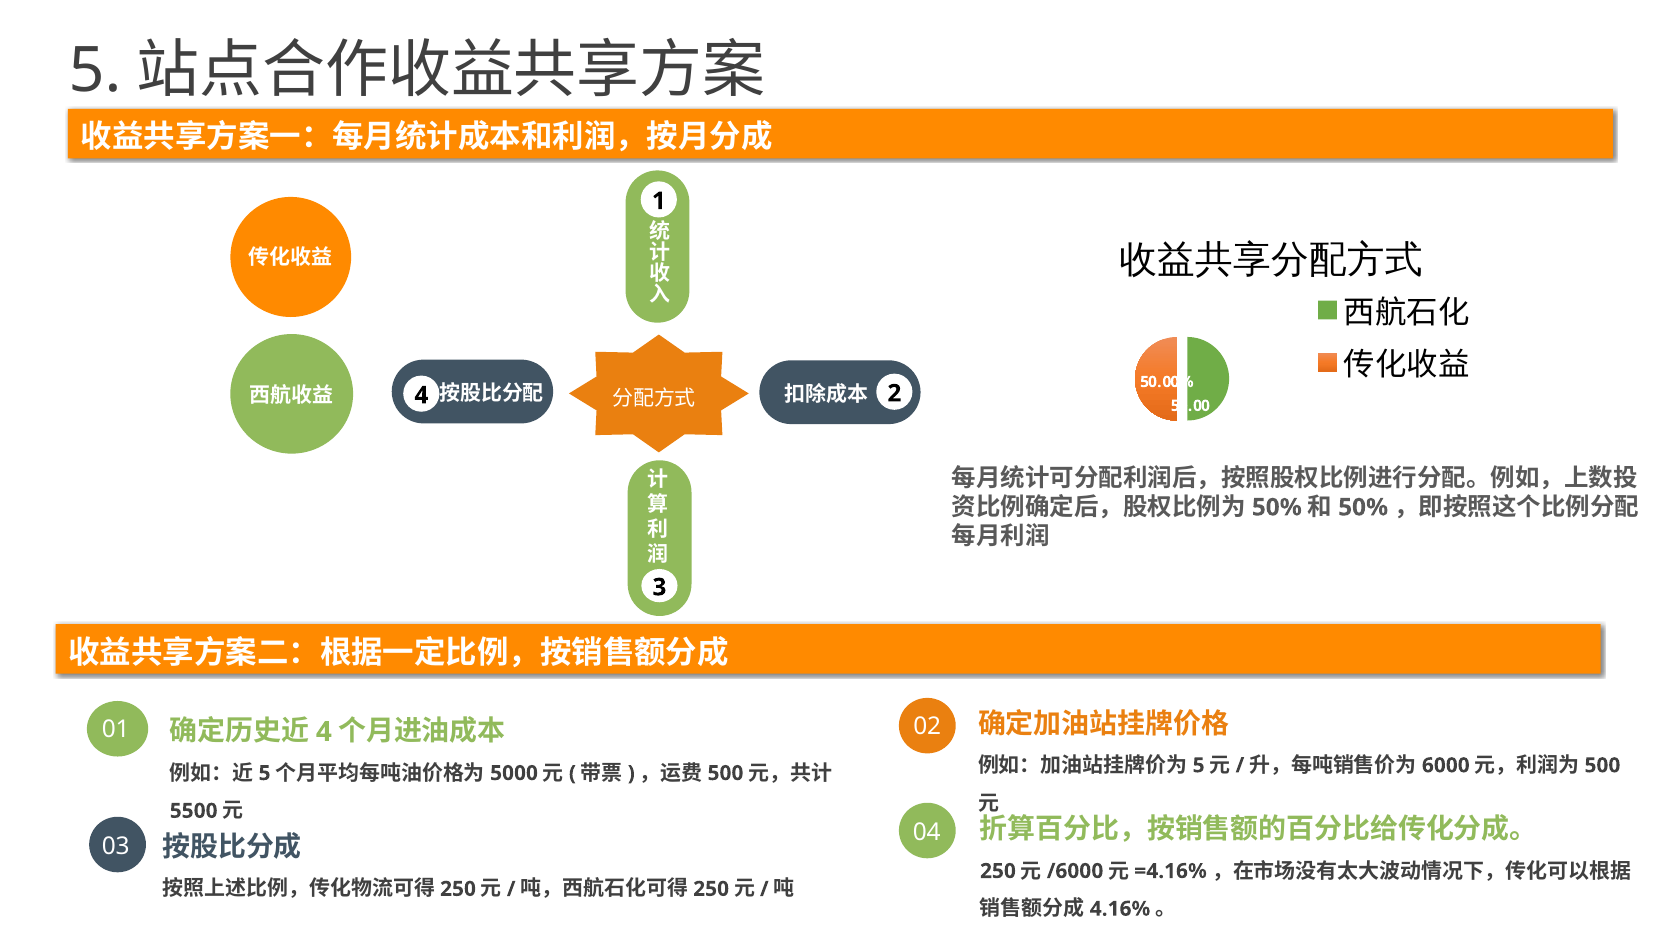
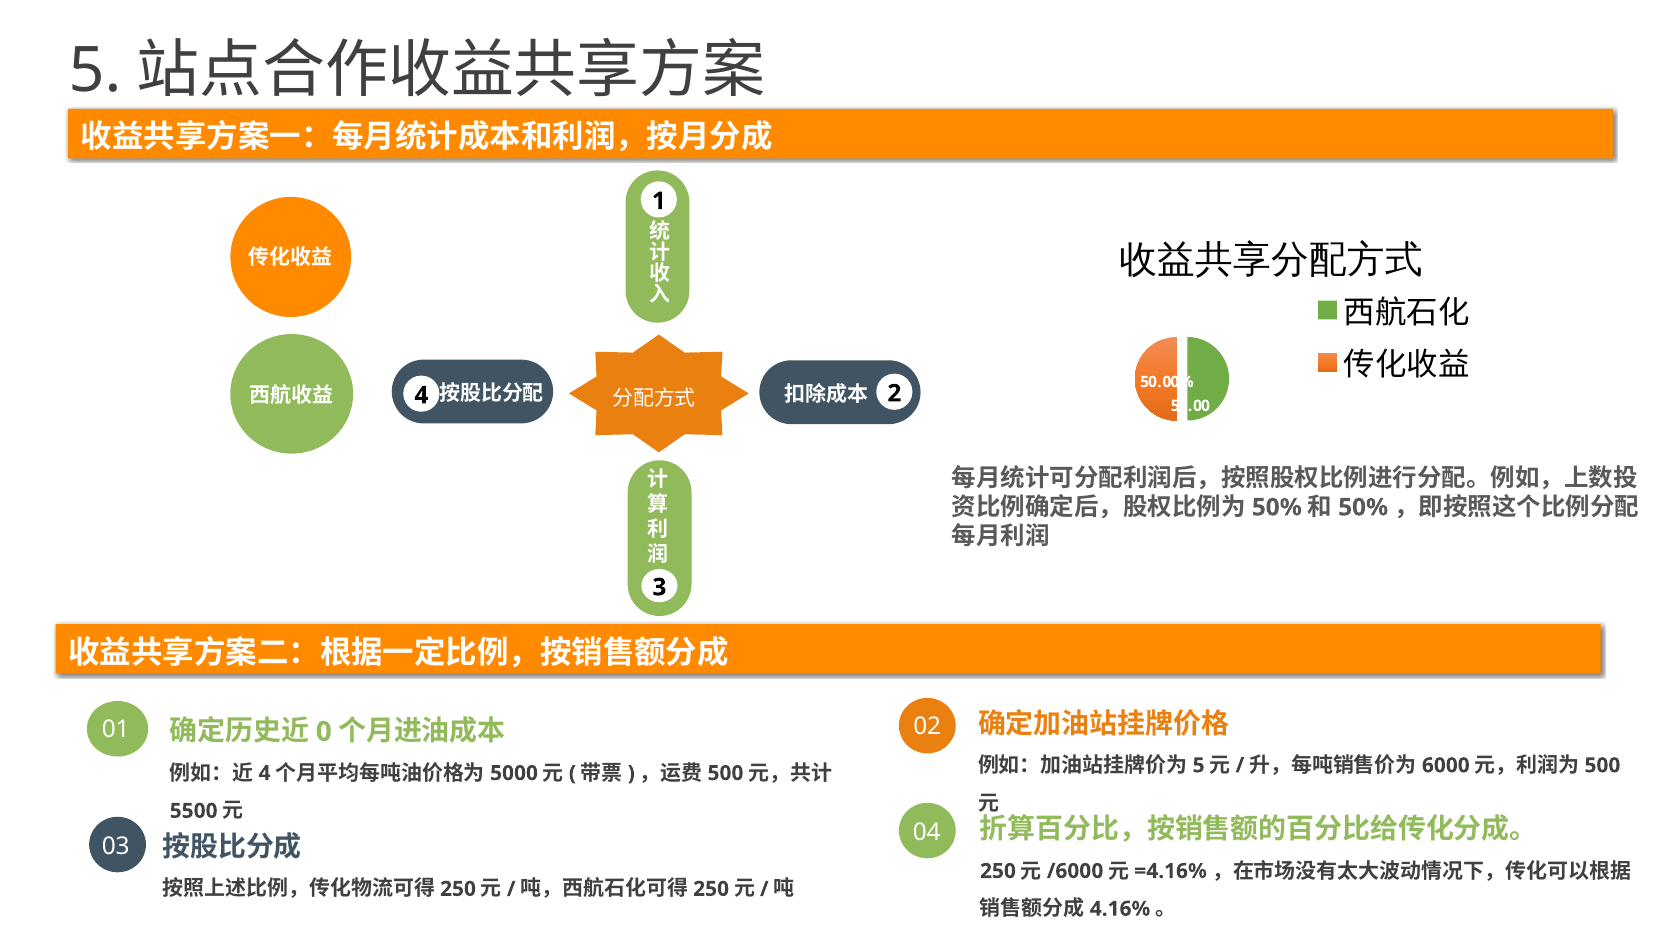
4: 4 -> 0 (324, 732)
5: 5 -> 4 (265, 773)
